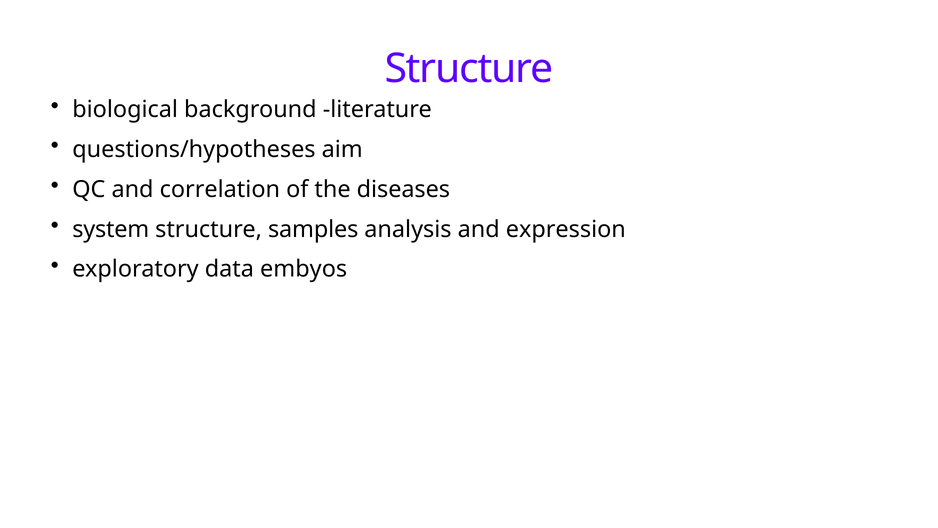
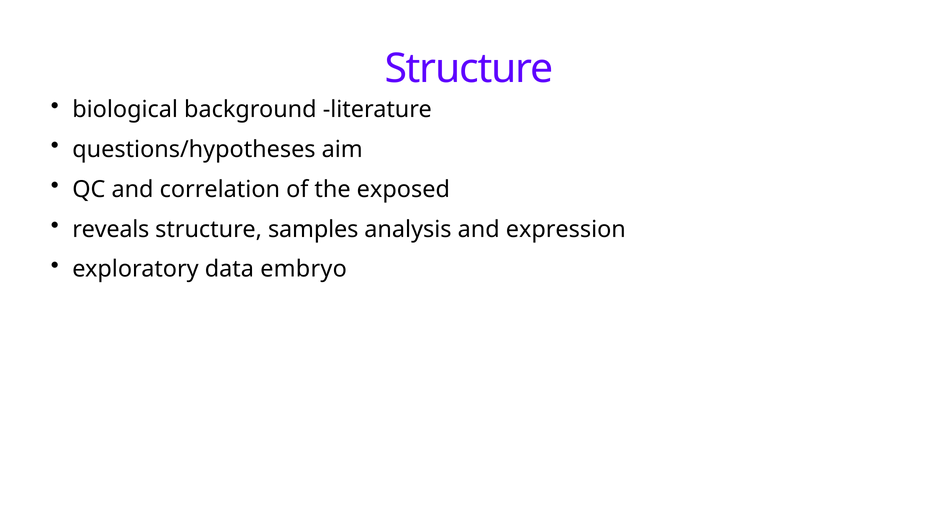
diseases: diseases -> exposed (403, 189)
system: system -> reveals (111, 229)
embyos: embyos -> embryo (304, 269)
